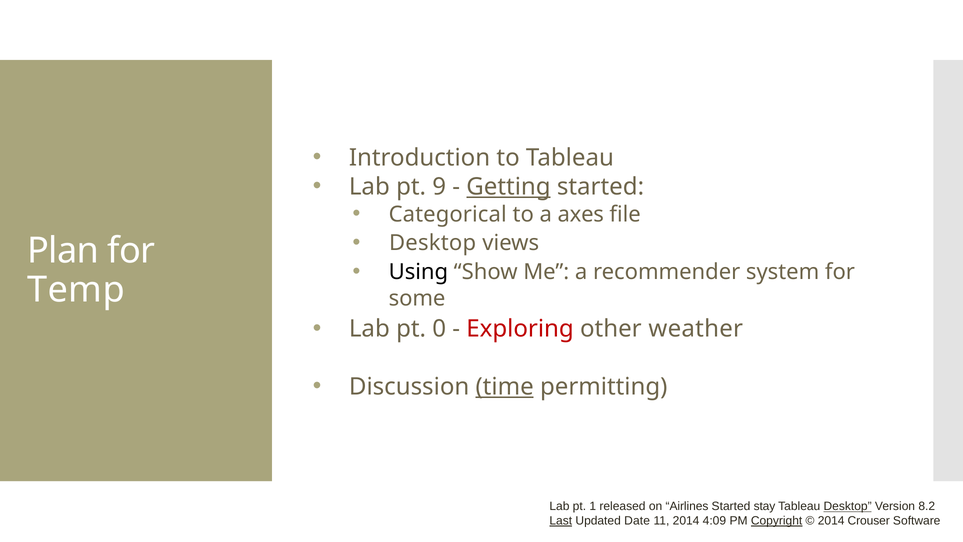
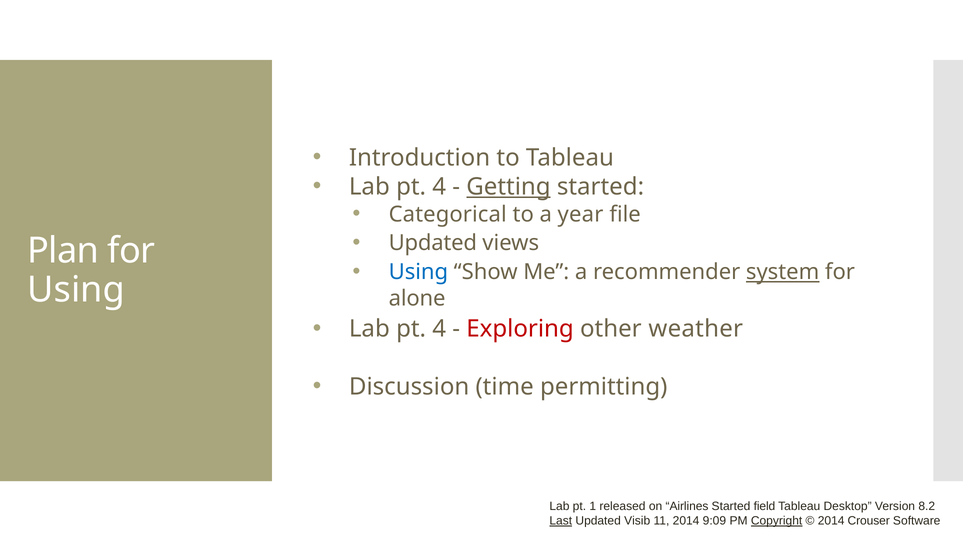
9: 9 -> 4 (439, 187)
axes: axes -> year (581, 214)
Desktop: Desktop -> Updated (433, 243)
Using colour: black -> blue (418, 272)
system underline: none -> present (783, 272)
Temp: Temp -> Using (76, 290)
some: some -> alone (417, 298)
0: 0 -> 4 (439, 329)
time underline: present -> none (505, 387)
stay: stay -> field (764, 506)
Desktop underline: present -> none (848, 506)
Date: Date -> Visib (637, 521)
4:09: 4:09 -> 9:09 (714, 521)
